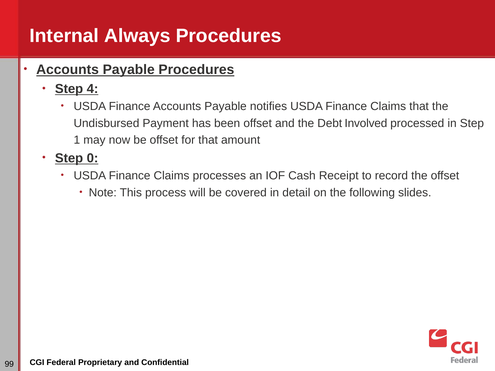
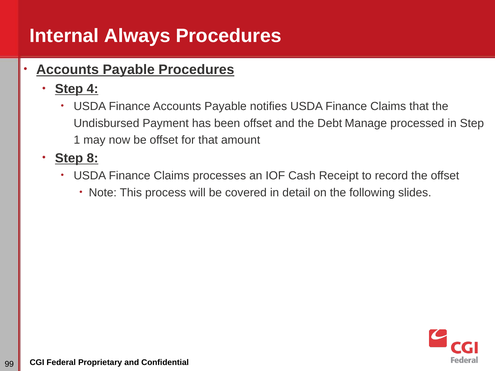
Involved: Involved -> Manage (366, 123)
0: 0 -> 8 (93, 158)
